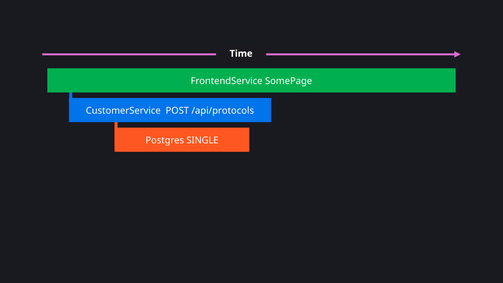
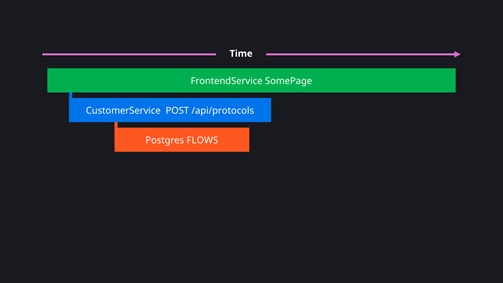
SINGLE: SINGLE -> FLOWS (202, 140)
